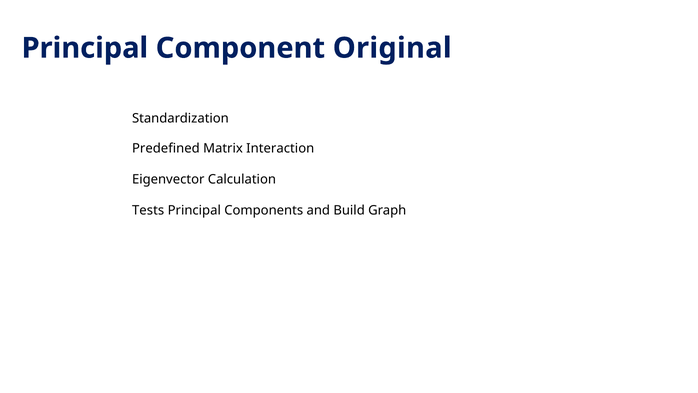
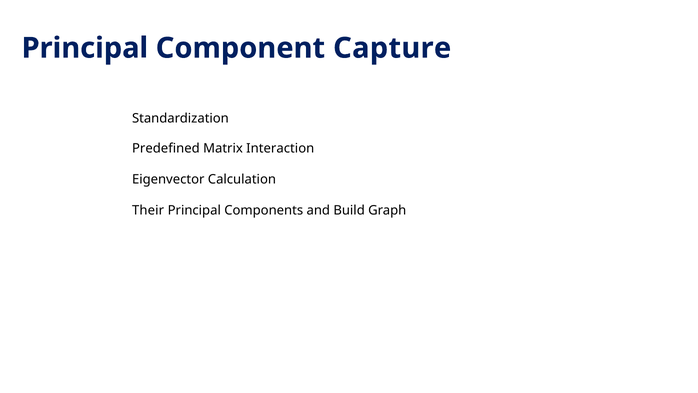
Original: Original -> Capture (392, 48)
Tests: Tests -> Their (148, 210)
